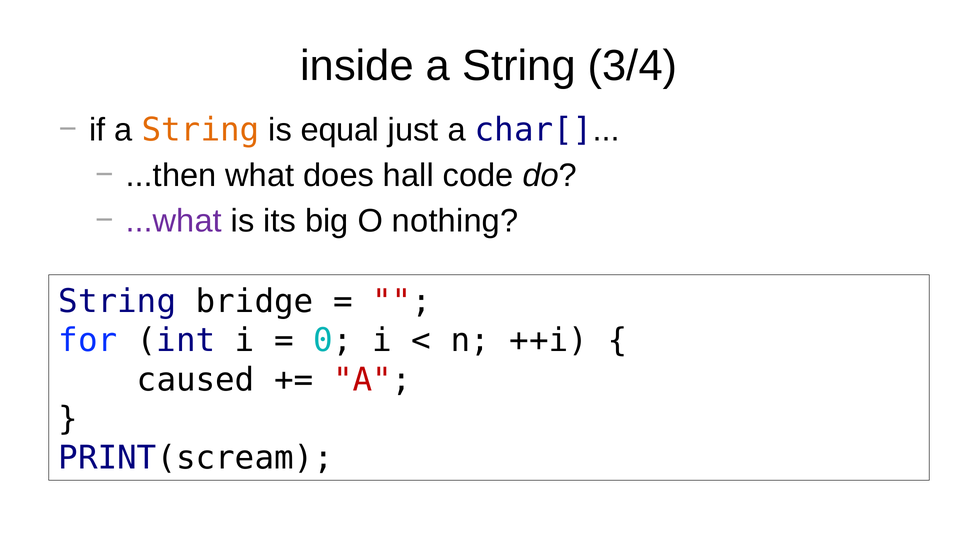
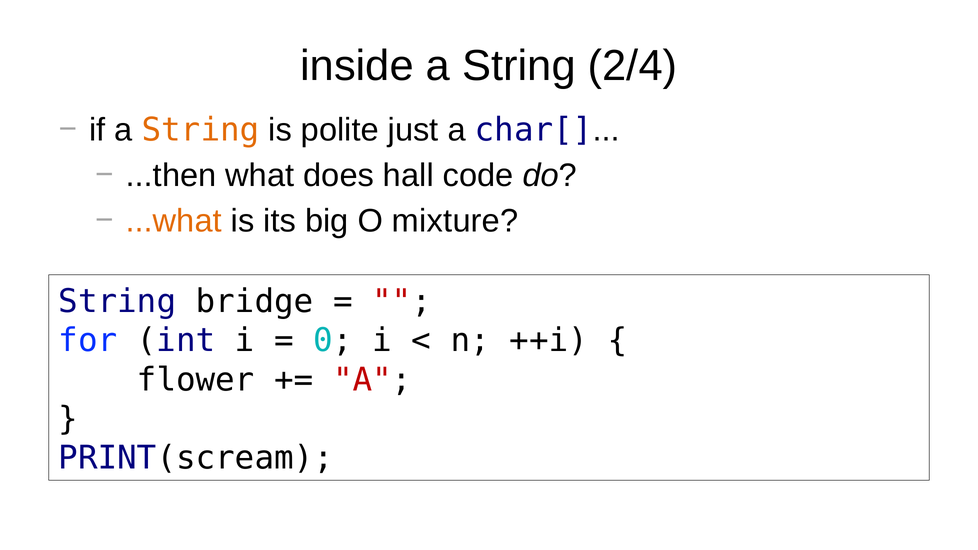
3/4: 3/4 -> 2/4 (633, 66)
equal: equal -> polite (340, 130)
...what colour: purple -> orange (174, 221)
nothing: nothing -> mixture (455, 221)
caused: caused -> flower (196, 380)
